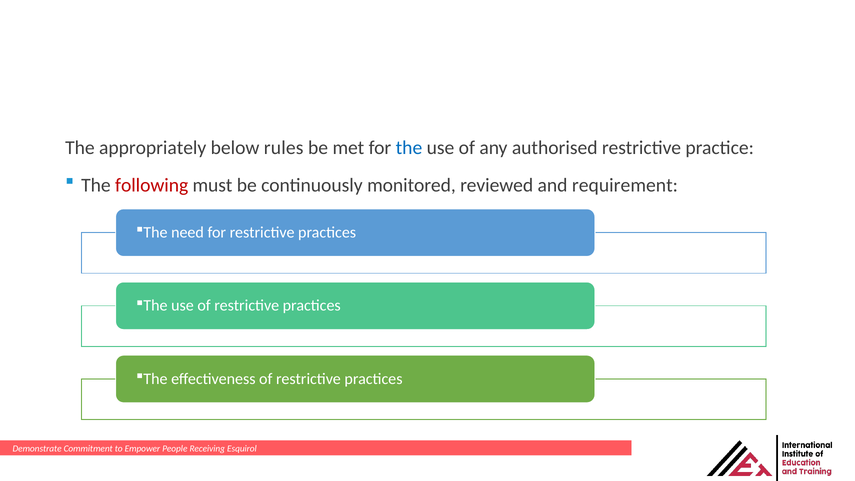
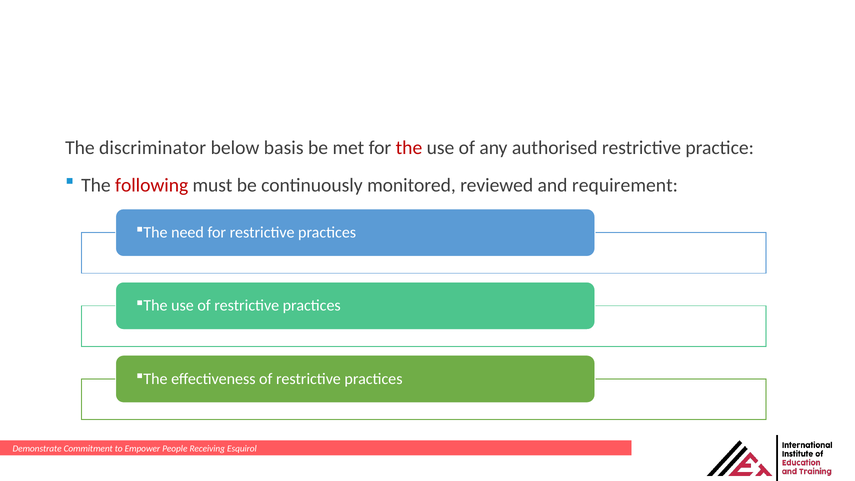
appropriately: appropriately -> discriminator (153, 148)
rules: rules -> basis (284, 148)
the colour: blue -> red (409, 148)
